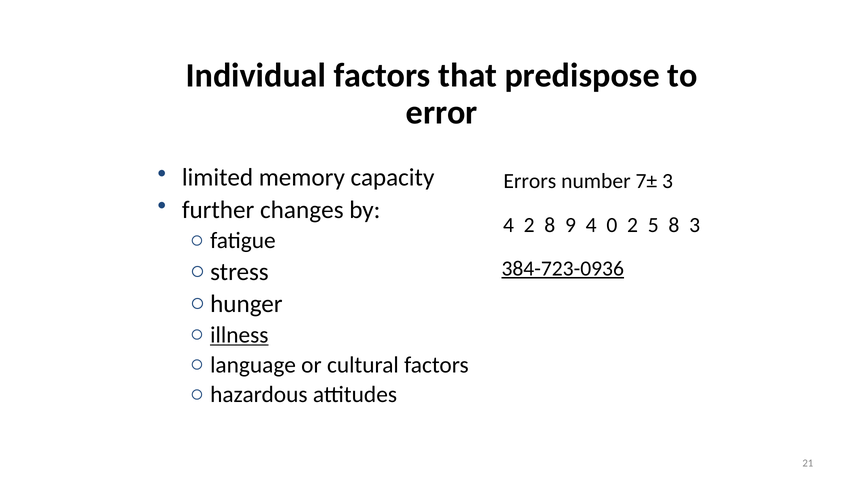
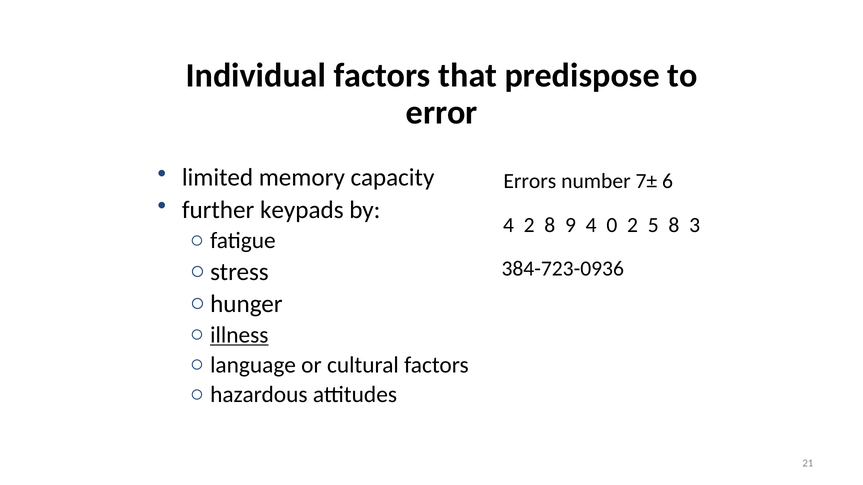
7± 3: 3 -> 6 (668, 181)
changes: changes -> keypads (302, 210)
384-723-0936 underline: present -> none (563, 269)
